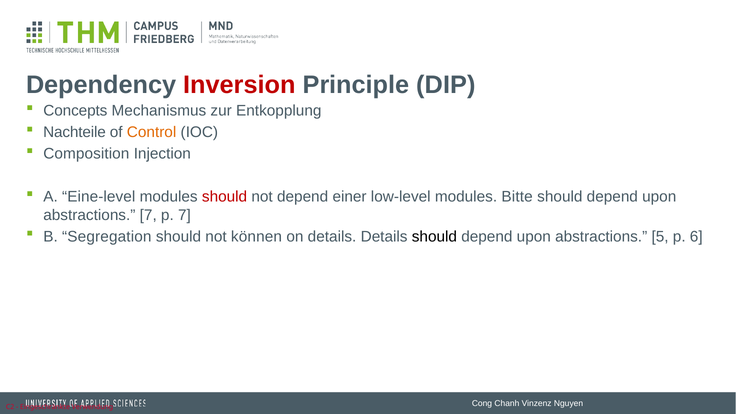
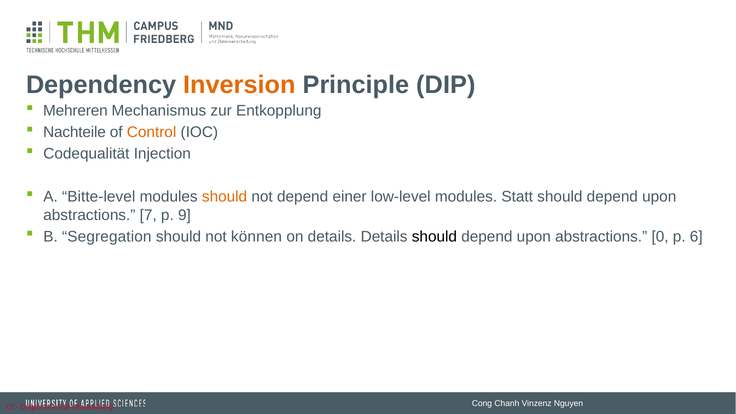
Inversion colour: red -> orange (239, 85)
Concepts: Concepts -> Mehreren (75, 111)
Composition: Composition -> Codequalität (86, 154)
Eine-level: Eine-level -> Bitte-level (99, 197)
should colour: red -> orange (225, 197)
Bitte: Bitte -> Statt (517, 197)
p 7: 7 -> 9 (184, 215)
5: 5 -> 0 (660, 237)
